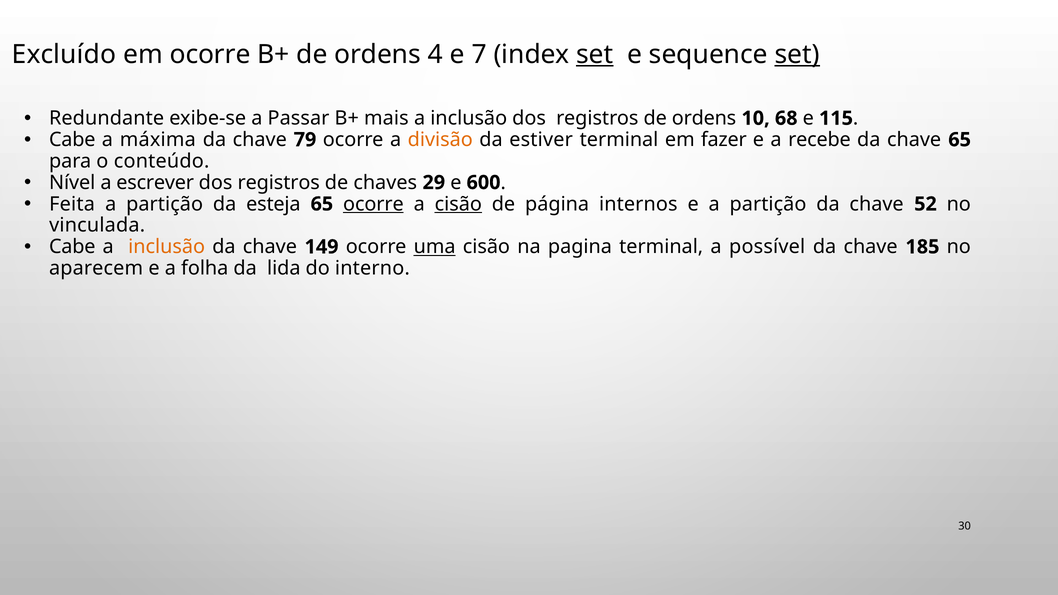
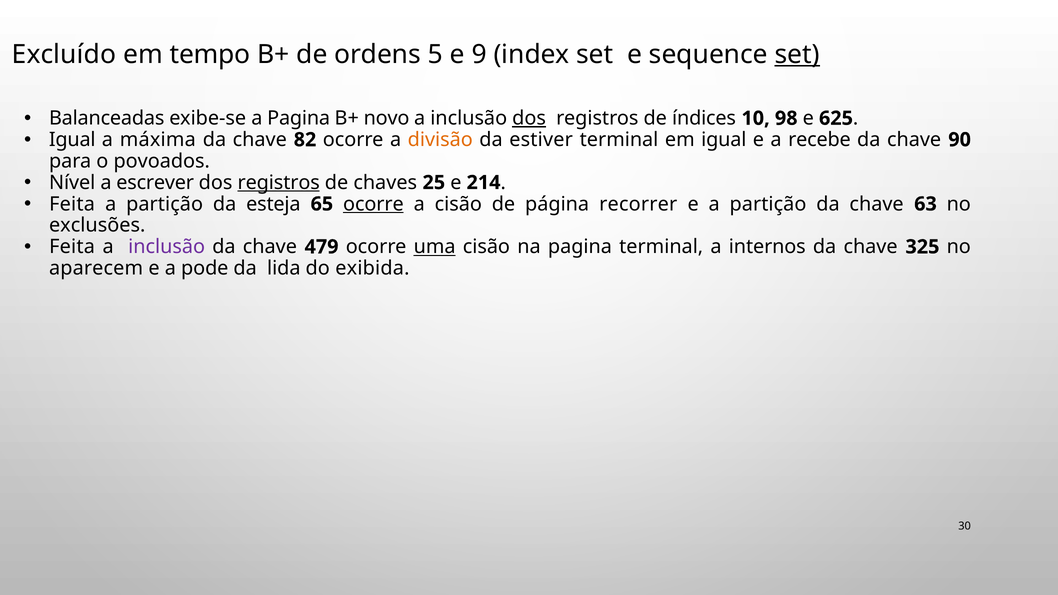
em ocorre: ocorre -> tempo (210, 54)
4: 4 -> 5 (435, 54)
7: 7 -> 9 (479, 54)
set underline: present -> none (595, 54)
Redundante: Redundante -> Balanceadas (107, 118)
a Passar: Passar -> Pagina (299, 118)
mais: mais -> novo (387, 118)
dos underline: none -> present (529, 118)
registros de ordens: ordens -> índices (704, 118)
68: 68 -> 98 (786, 118)
115: 115 -> 625 (836, 118)
Cabe: Cabe -> Igual (72, 140)
79: 79 -> 82 (305, 140)
em fazer: fazer -> igual (724, 140)
chave 65: 65 -> 90 (960, 140)
conteúdo: conteúdo -> povoados (162, 161)
registros underline: none -> present (279, 183)
29: 29 -> 25 (434, 183)
600: 600 -> 214 (484, 183)
cisão underline: present -> none (458, 204)
internos: internos -> recorrer (638, 204)
52: 52 -> 63 (925, 204)
vinculada: vinculada -> exclusões (97, 225)
Cabe: Cabe -> Feita (72, 247)
inclusão colour: orange -> purple (167, 247)
149: 149 -> 479 (322, 247)
possível: possível -> internos (767, 247)
185: 185 -> 325 (922, 247)
folha: folha -> pode (205, 268)
interno: interno -> exibida (372, 268)
